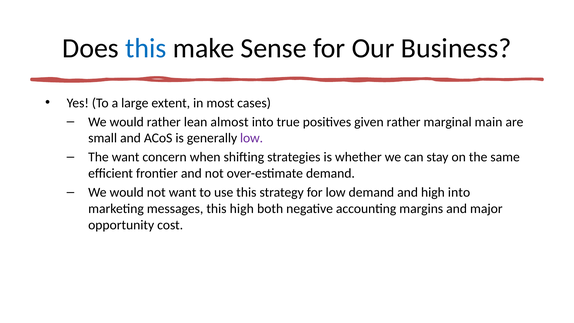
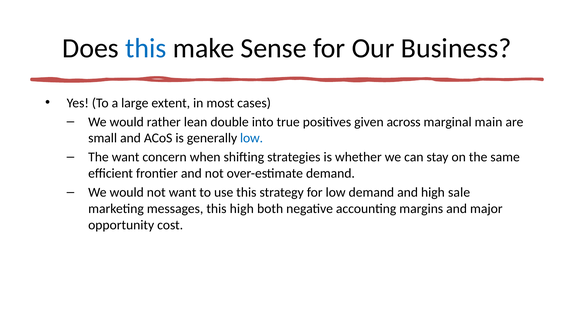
almost: almost -> double (230, 122)
given rather: rather -> across (404, 122)
low colour: purple -> blue (252, 138)
high into: into -> sale (459, 192)
